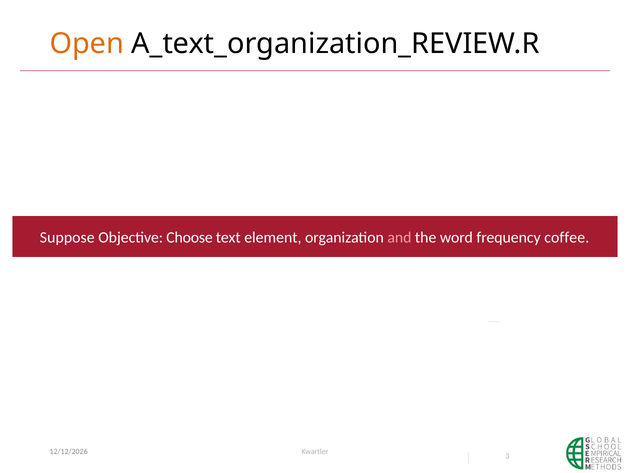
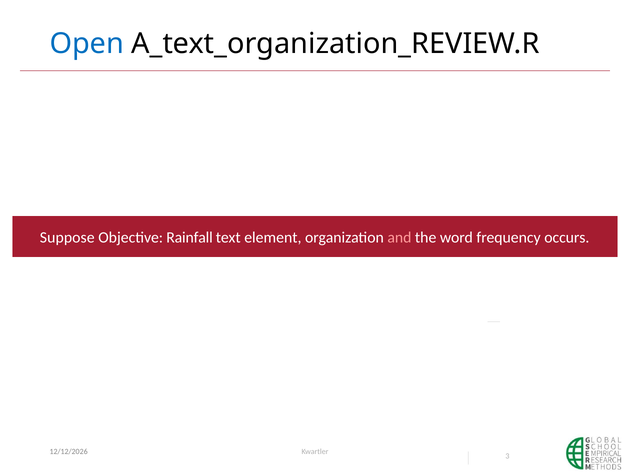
Open colour: orange -> blue (87, 44)
Choose: Choose -> Rainfall (190, 237)
coffee: coffee -> occurs (567, 237)
